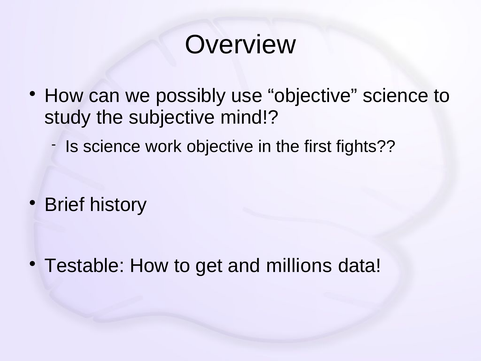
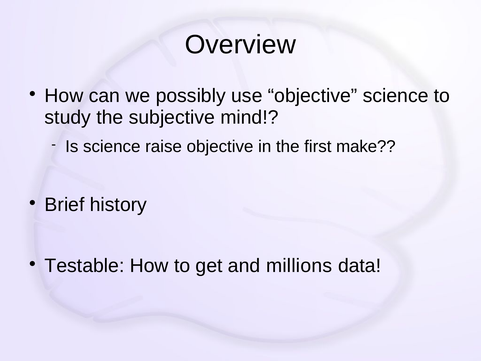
work: work -> raise (164, 147)
fights: fights -> make (366, 147)
